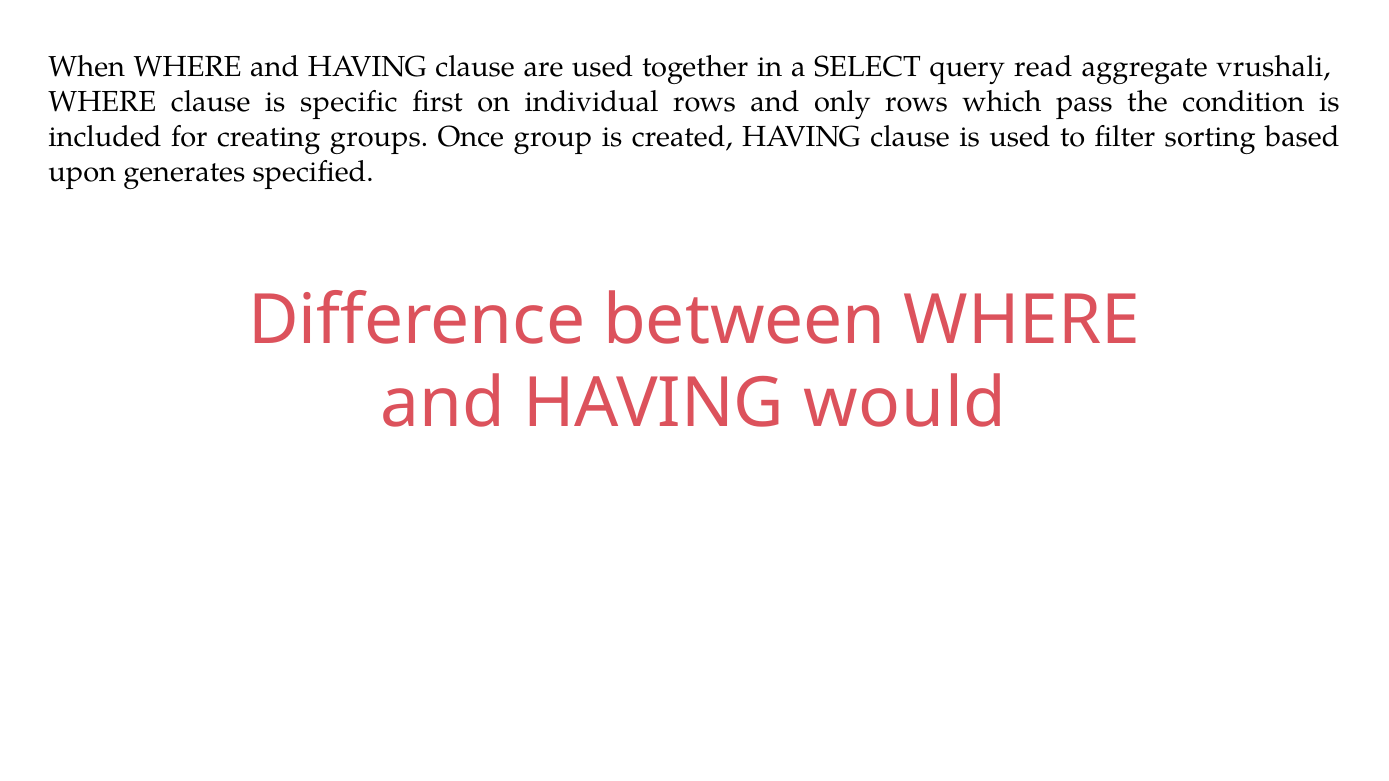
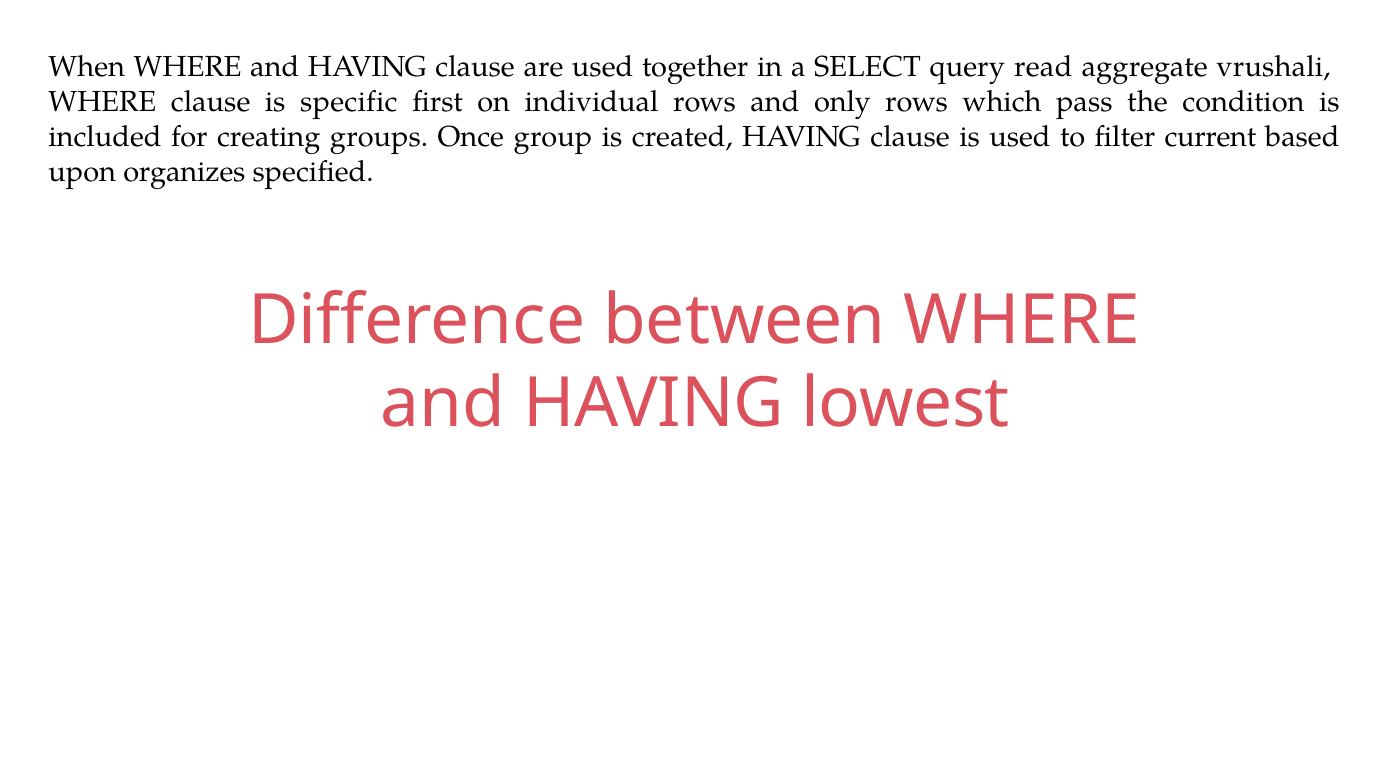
sorting: sorting -> current (1210, 137)
generates: generates -> organizes (184, 172)
would: would -> lowest (906, 404)
